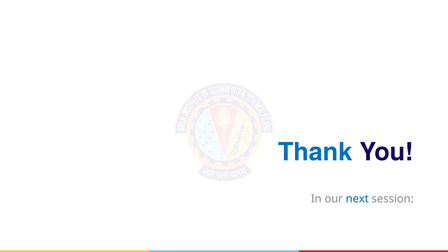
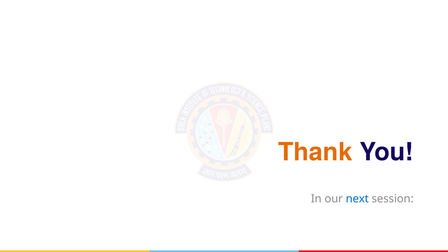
Thank colour: blue -> orange (315, 152)
